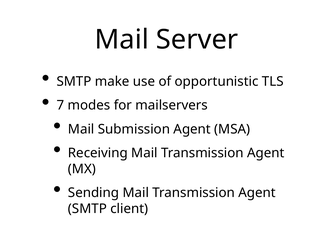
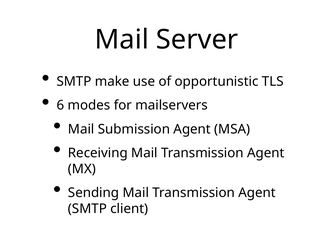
7: 7 -> 6 (60, 105)
